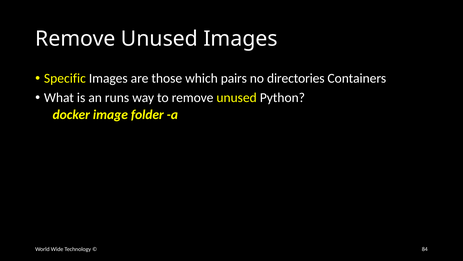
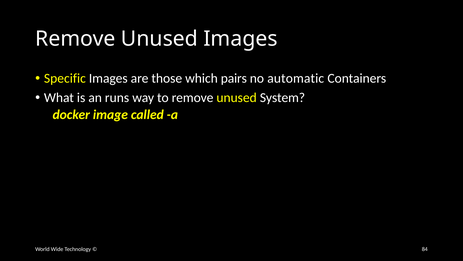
directories: directories -> automatic (296, 78)
Python: Python -> System (282, 98)
folder: folder -> called (147, 115)
